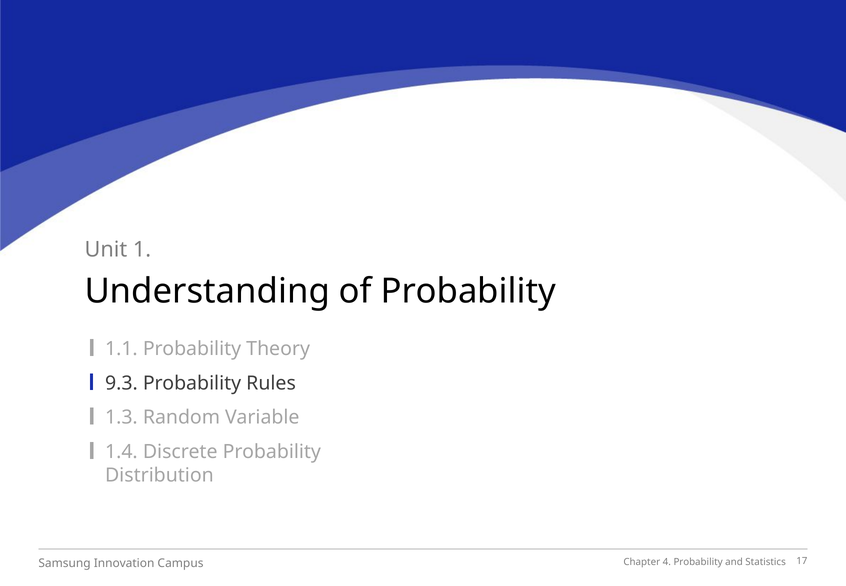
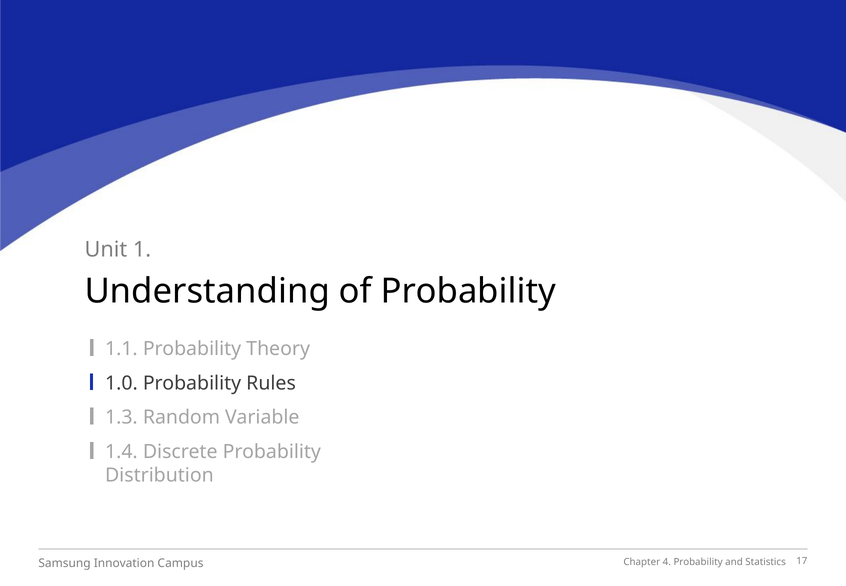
9.3: 9.3 -> 1.0 (121, 383)
